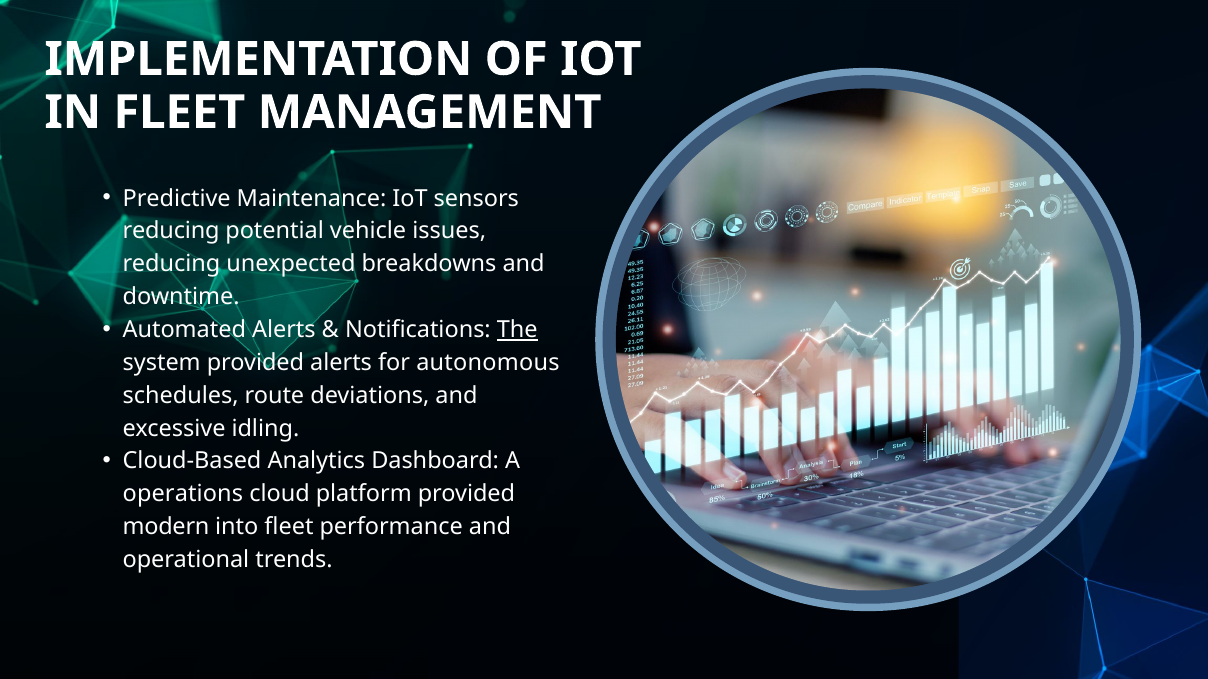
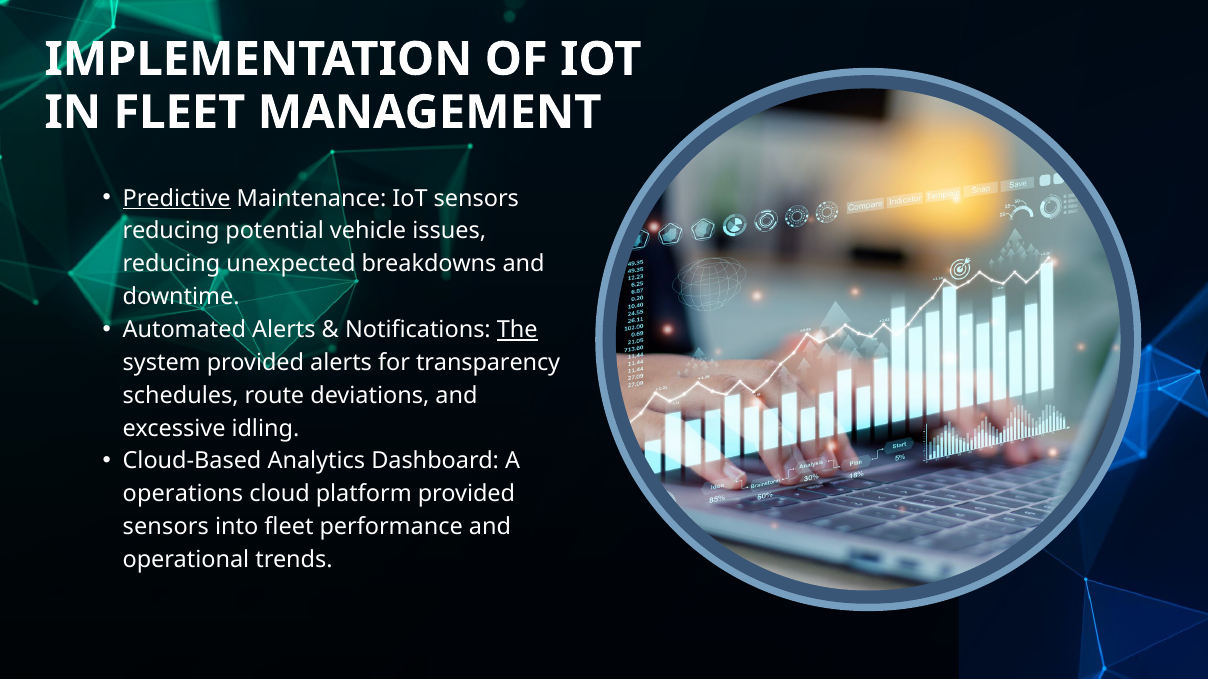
Predictive underline: none -> present (177, 198)
autonomous: autonomous -> transparency (488, 363)
modern: modern -> sensors (166, 527)
